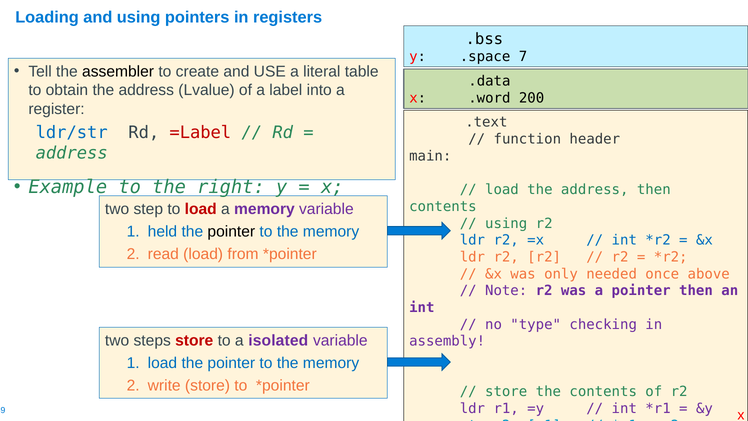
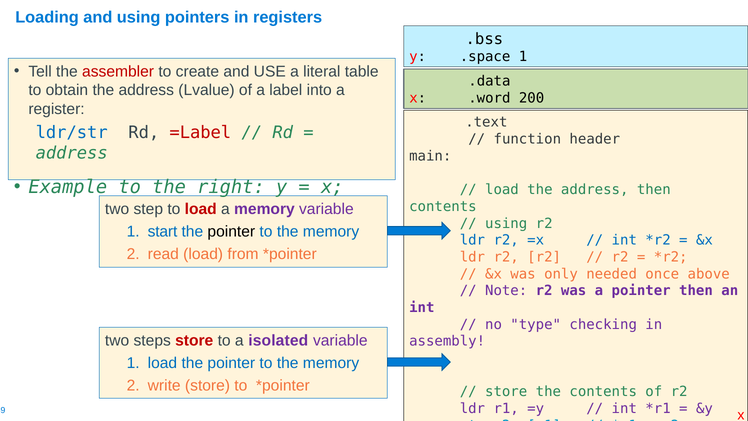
.space 7: 7 -> 1 (523, 57)
assembler colour: black -> red (118, 71)
held: held -> start (163, 232)
